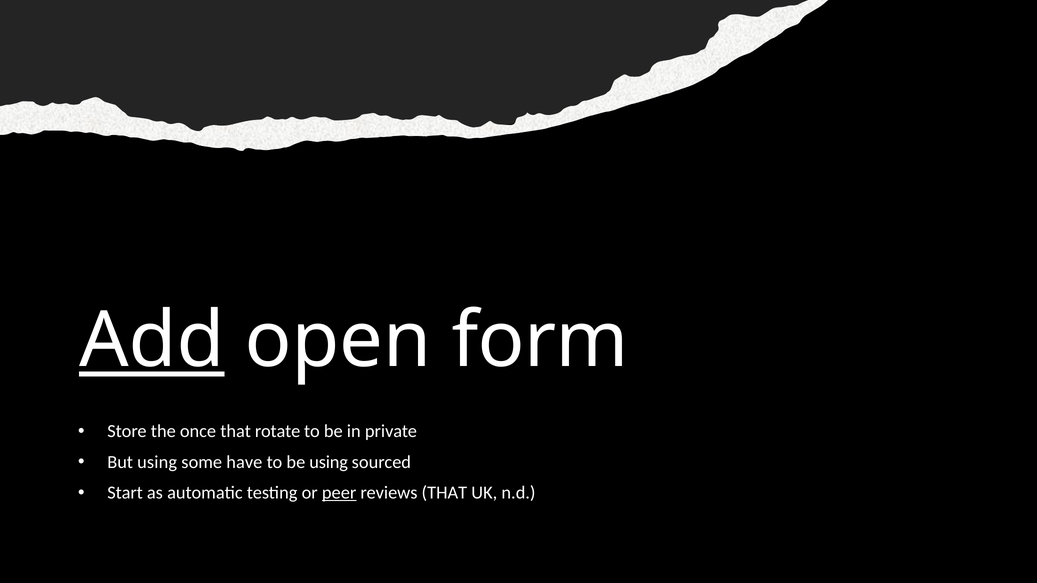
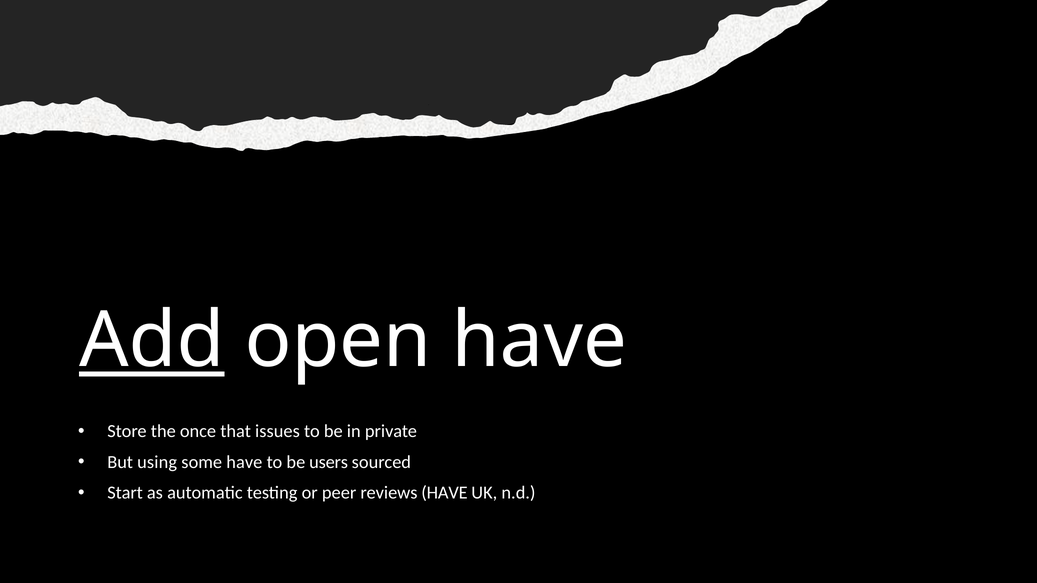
open form: form -> have (539, 341)
rotate: rotate -> issues (277, 432)
be using: using -> users (329, 462)
peer underline: present -> none (339, 493)
reviews THAT: THAT -> HAVE (444, 493)
